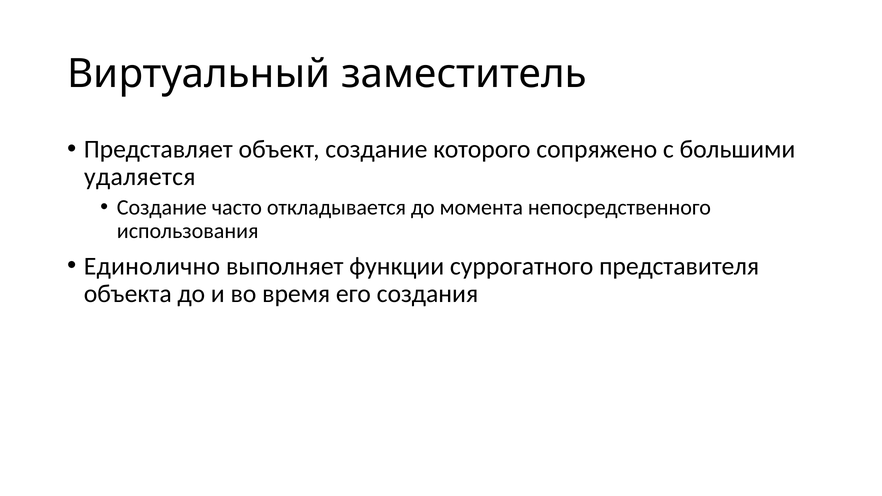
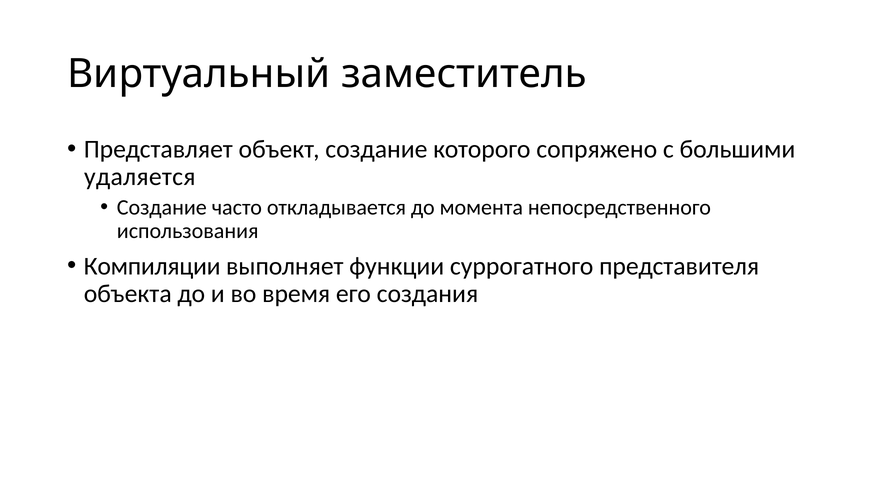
Единолично: Единолично -> Компиляции (152, 266)
